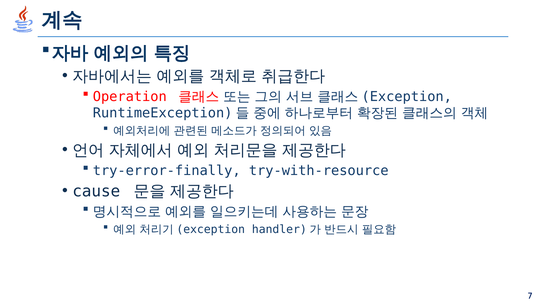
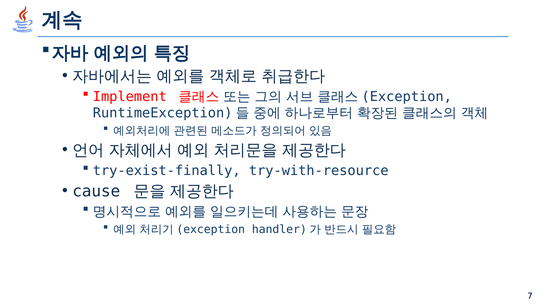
Operation: Operation -> Implement (130, 97)
try-error-finally: try-error-finally -> try-exist-finally (167, 171)
